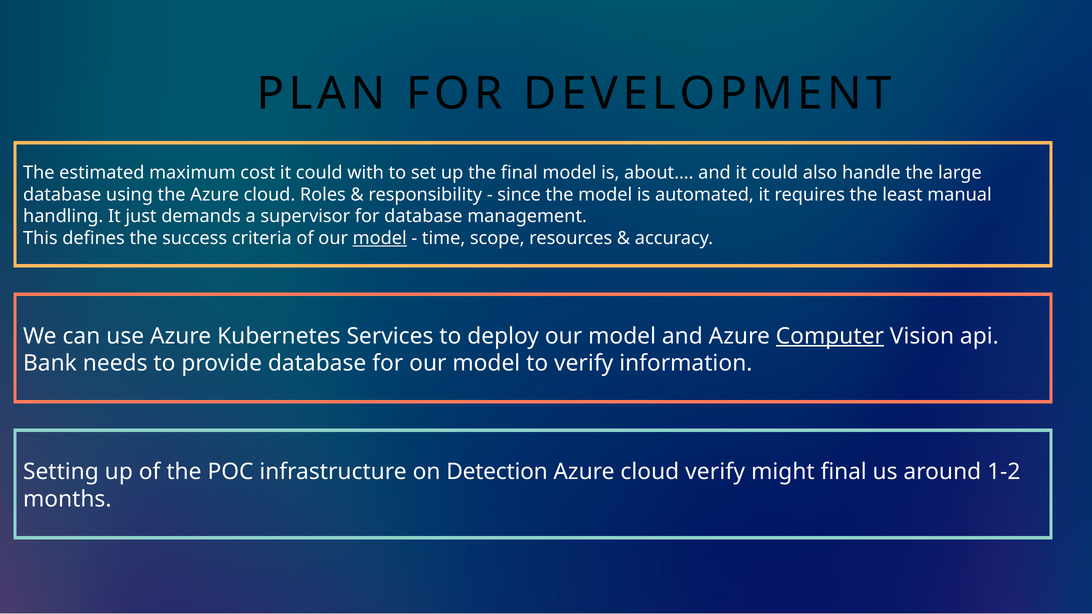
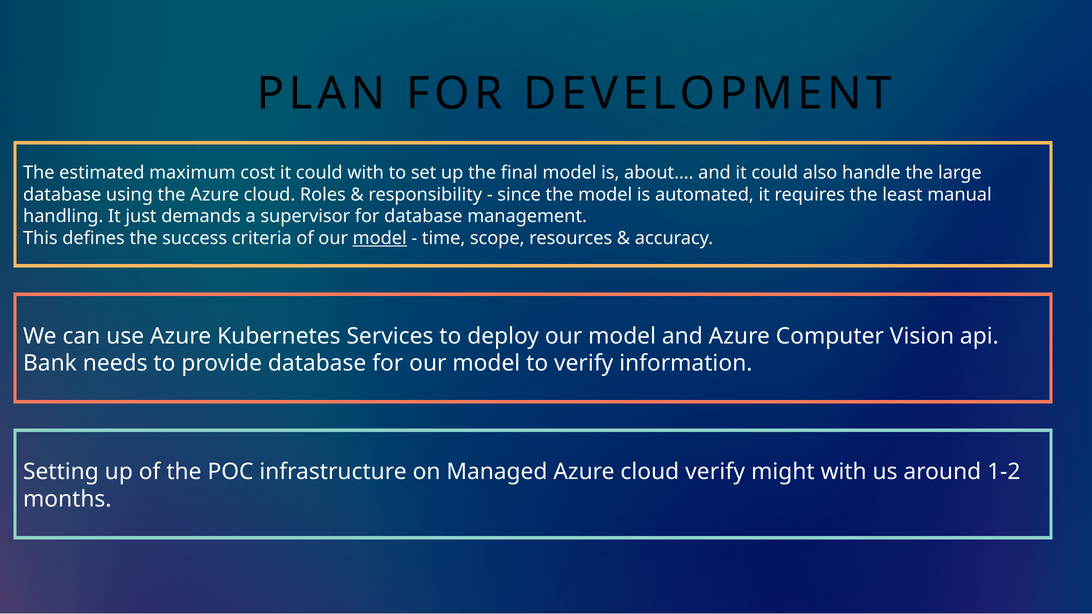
Computer underline: present -> none (830, 336)
Detection: Detection -> Managed (497, 472)
might final: final -> with (844, 472)
